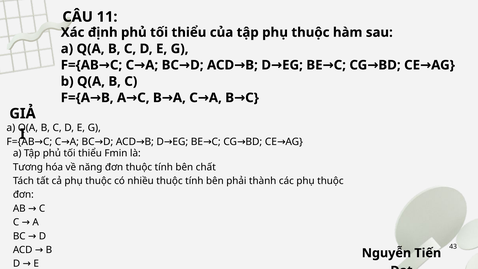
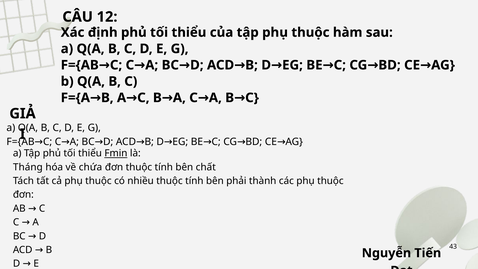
11: 11 -> 12 (107, 17)
Fmin underline: none -> present (116, 153)
Tương: Tương -> Tháng (28, 167)
năng: năng -> chứa (90, 167)
